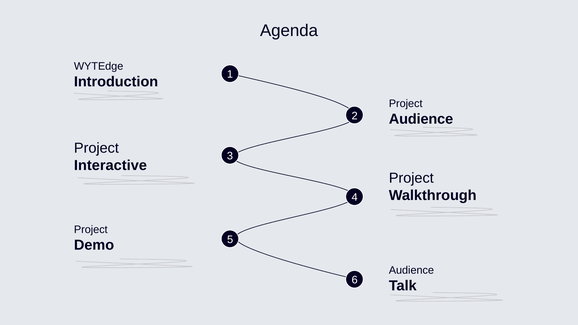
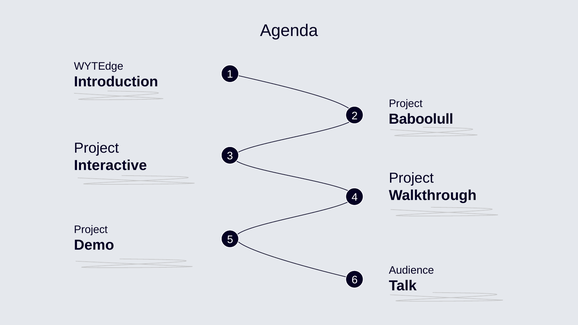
Audience: Audience -> Baboolull (421, 119)
